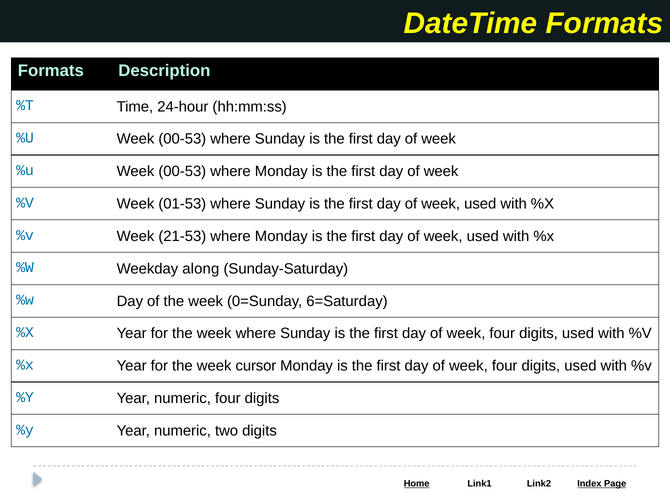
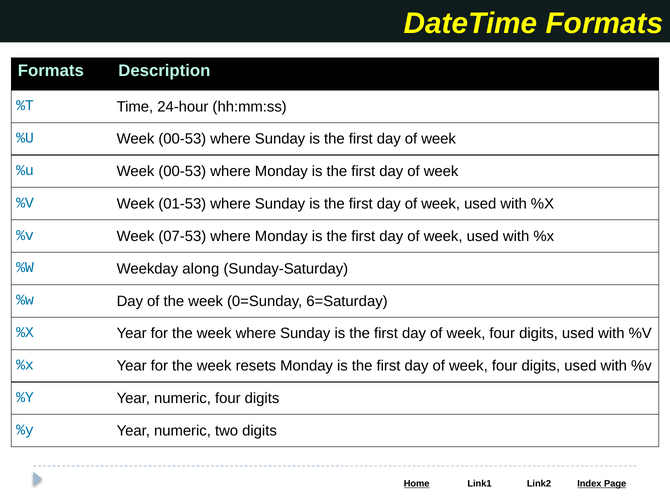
21-53: 21-53 -> 07-53 (182, 236)
cursor: cursor -> resets (256, 366)
